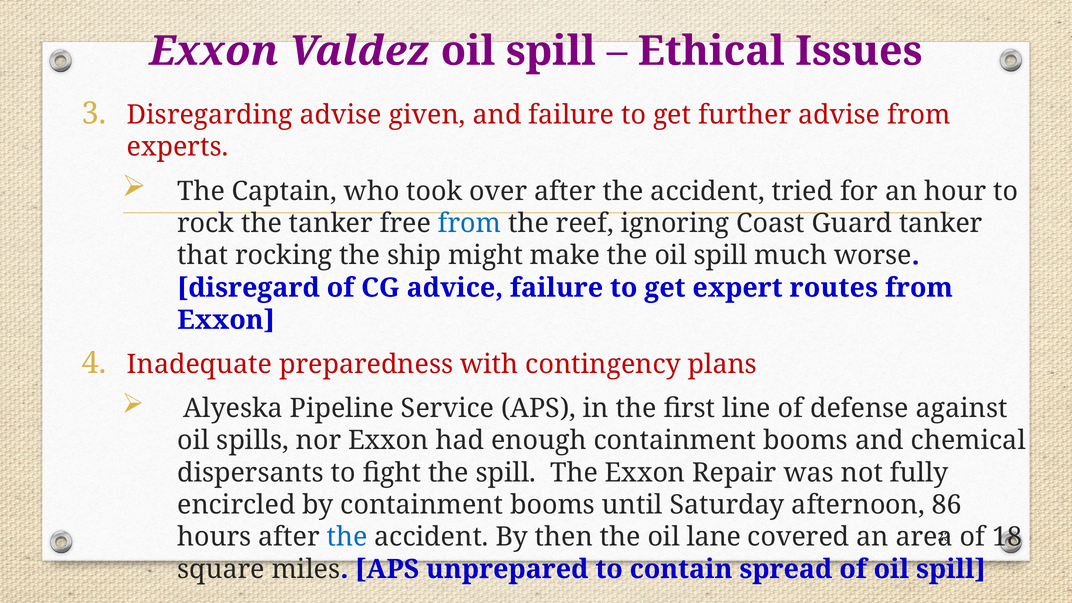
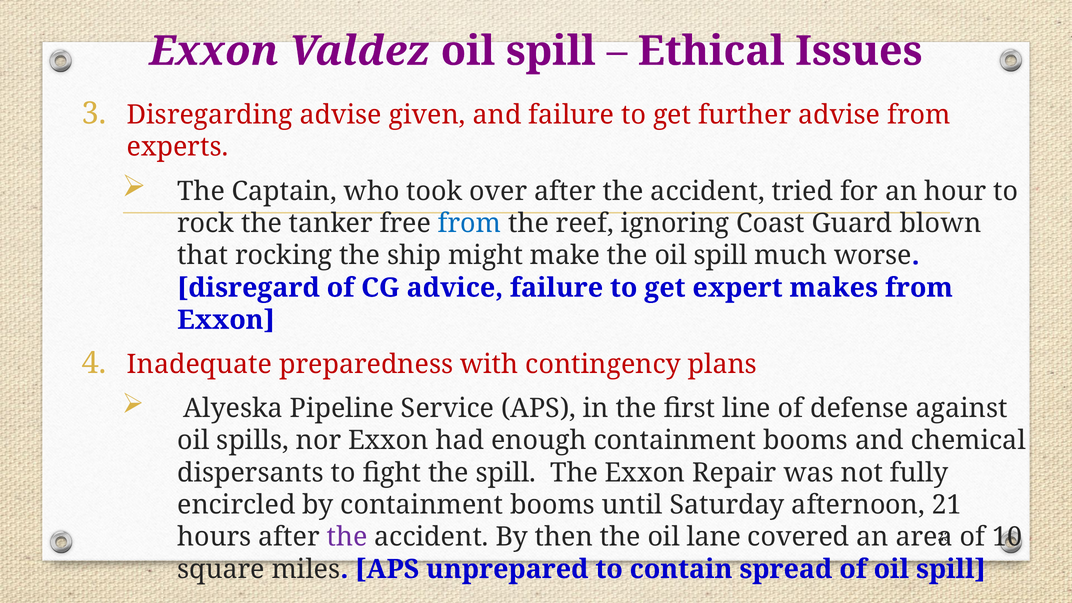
Guard tanker: tanker -> blown (941, 223)
routes: routes -> makes (834, 288)
86: 86 -> 21 (947, 505)
the colour: blue -> purple (347, 537)
18: 18 -> 10 (1007, 537)
